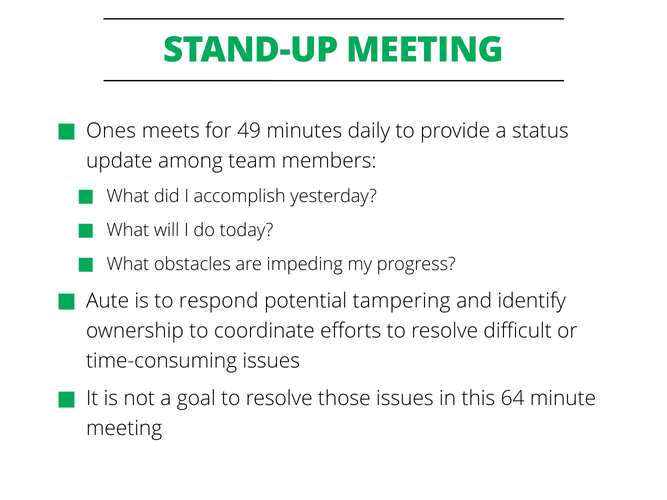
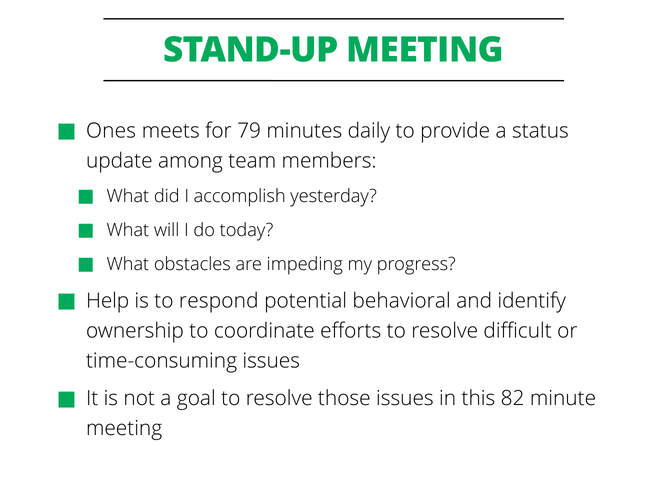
49: 49 -> 79 (249, 131)
Aute: Aute -> Help (108, 301)
tampering: tampering -> behavioral (402, 301)
64: 64 -> 82 (513, 399)
